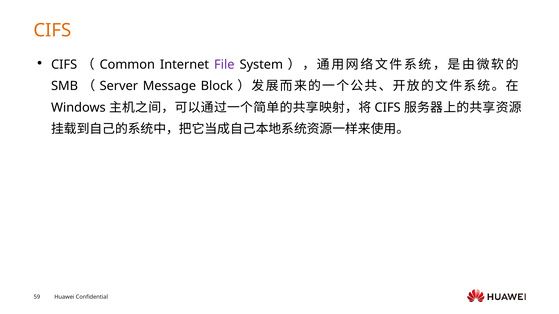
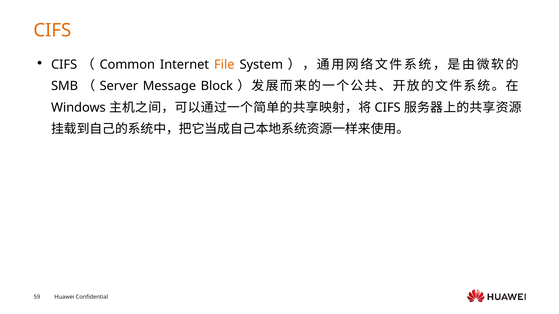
File colour: purple -> orange (224, 65)
